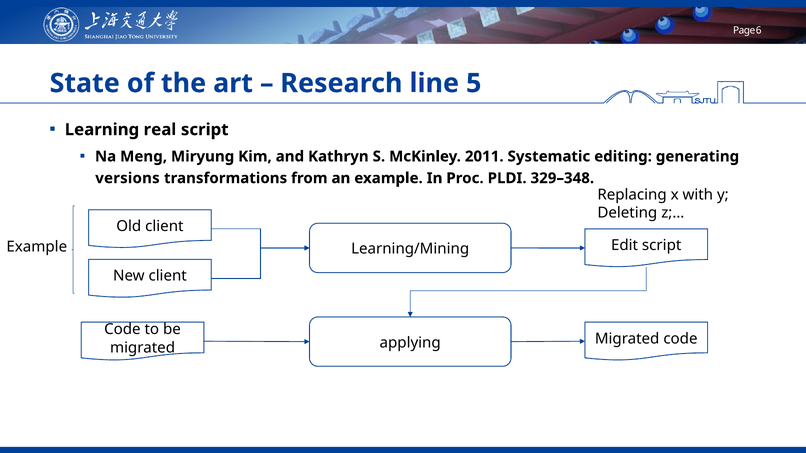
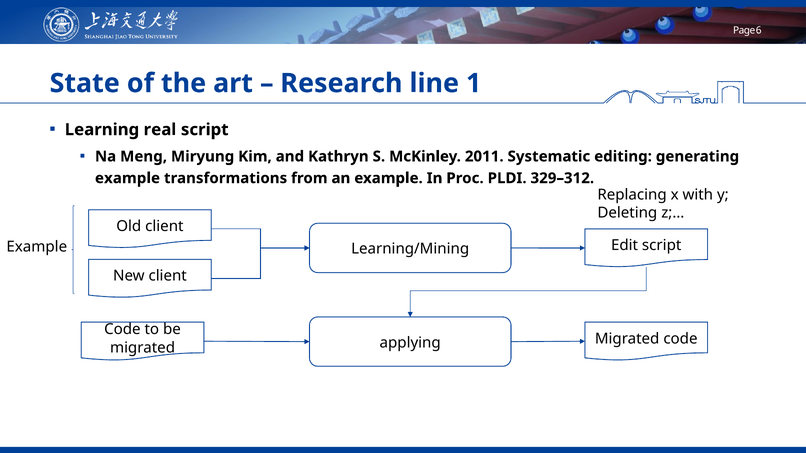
5: 5 -> 1 (474, 83)
versions: versions -> example (127, 178)
329–348: 329–348 -> 329–312 (562, 178)
